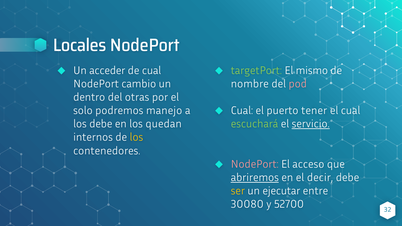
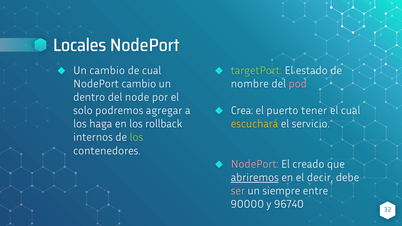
Un acceder: acceder -> cambio (107, 70)
mismo: mismo -> estado (312, 70)
otras: otras -> node (137, 97)
manejo: manejo -> agregar (164, 111)
Cual: Cual -> Crea (242, 111)
los debe: debe -> haga (101, 124)
quedan: quedan -> rollback (164, 124)
escuchará colour: light green -> yellow (254, 124)
servicio underline: present -> none (311, 124)
los colour: yellow -> light green (136, 137)
acceso: acceso -> creado (308, 164)
ser colour: yellow -> pink (238, 191)
ejecutar: ejecutar -> siempre (281, 191)
30080: 30080 -> 90000 (247, 204)
52700: 52700 -> 96740 (289, 204)
